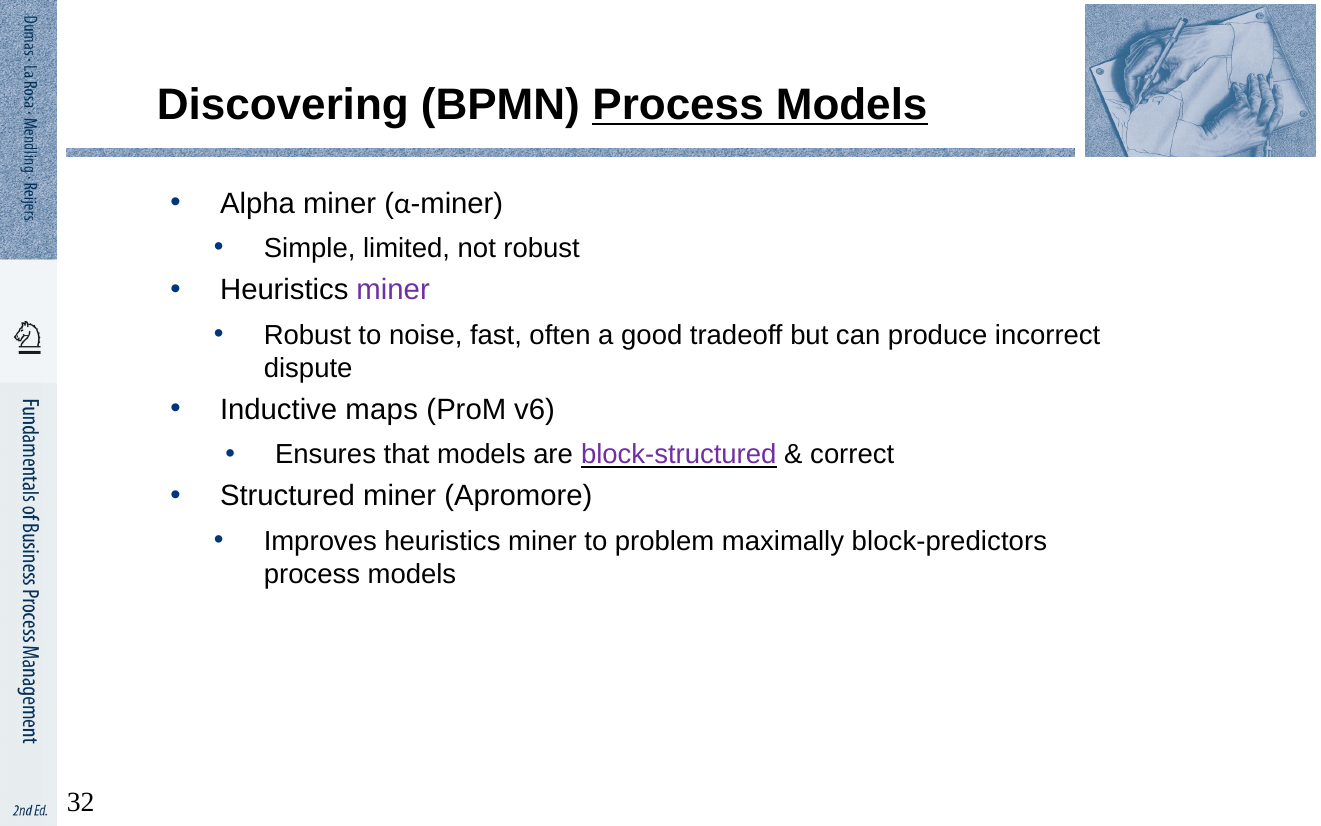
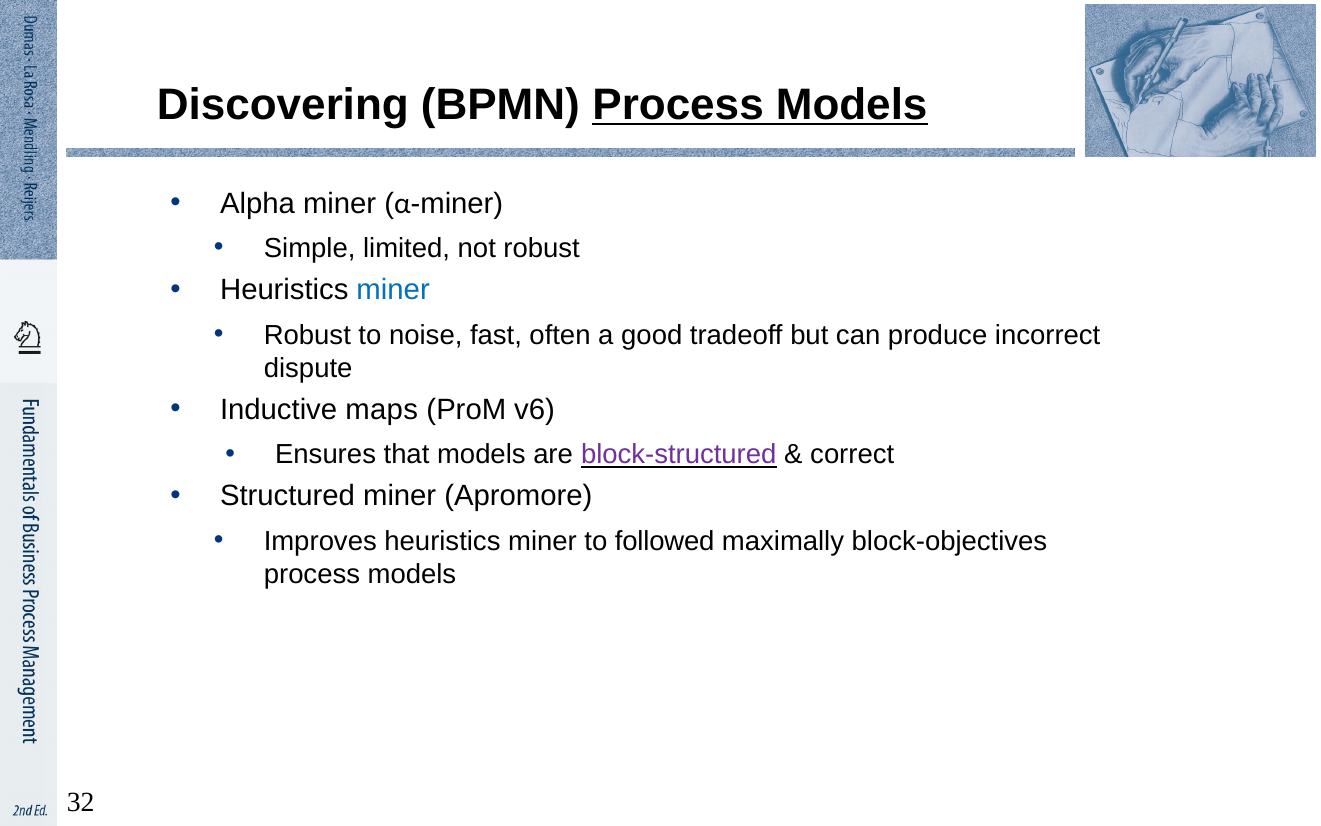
miner colour: purple -> blue (393, 290)
problem: problem -> followed (665, 541)
block-predictors: block-predictors -> block-objectives (949, 541)
